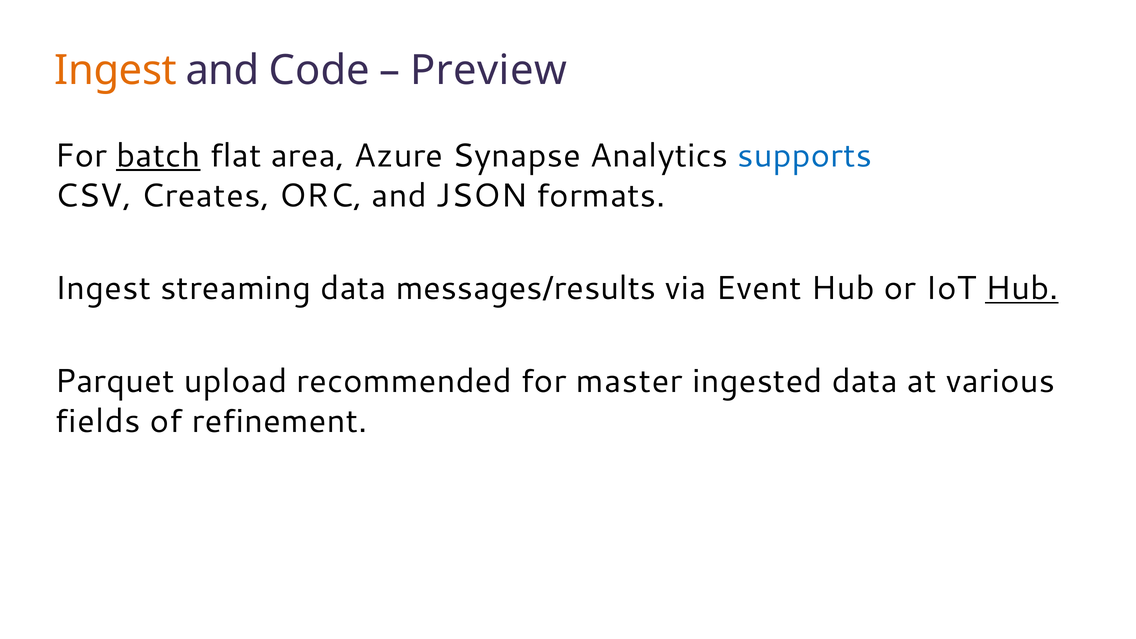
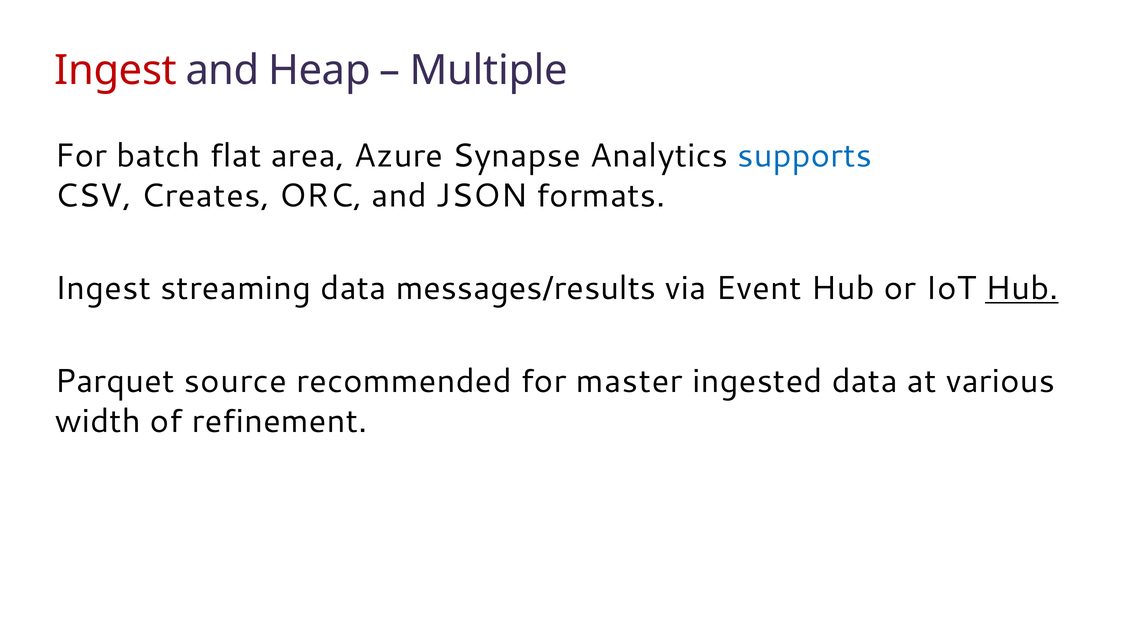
Ingest colour: orange -> red (116, 71)
Code: Code -> Heap (320, 71)
Preview: Preview -> Multiple (489, 71)
batch underline: present -> none (158, 156)
upload: upload -> source (235, 381)
fields: fields -> width (98, 421)
